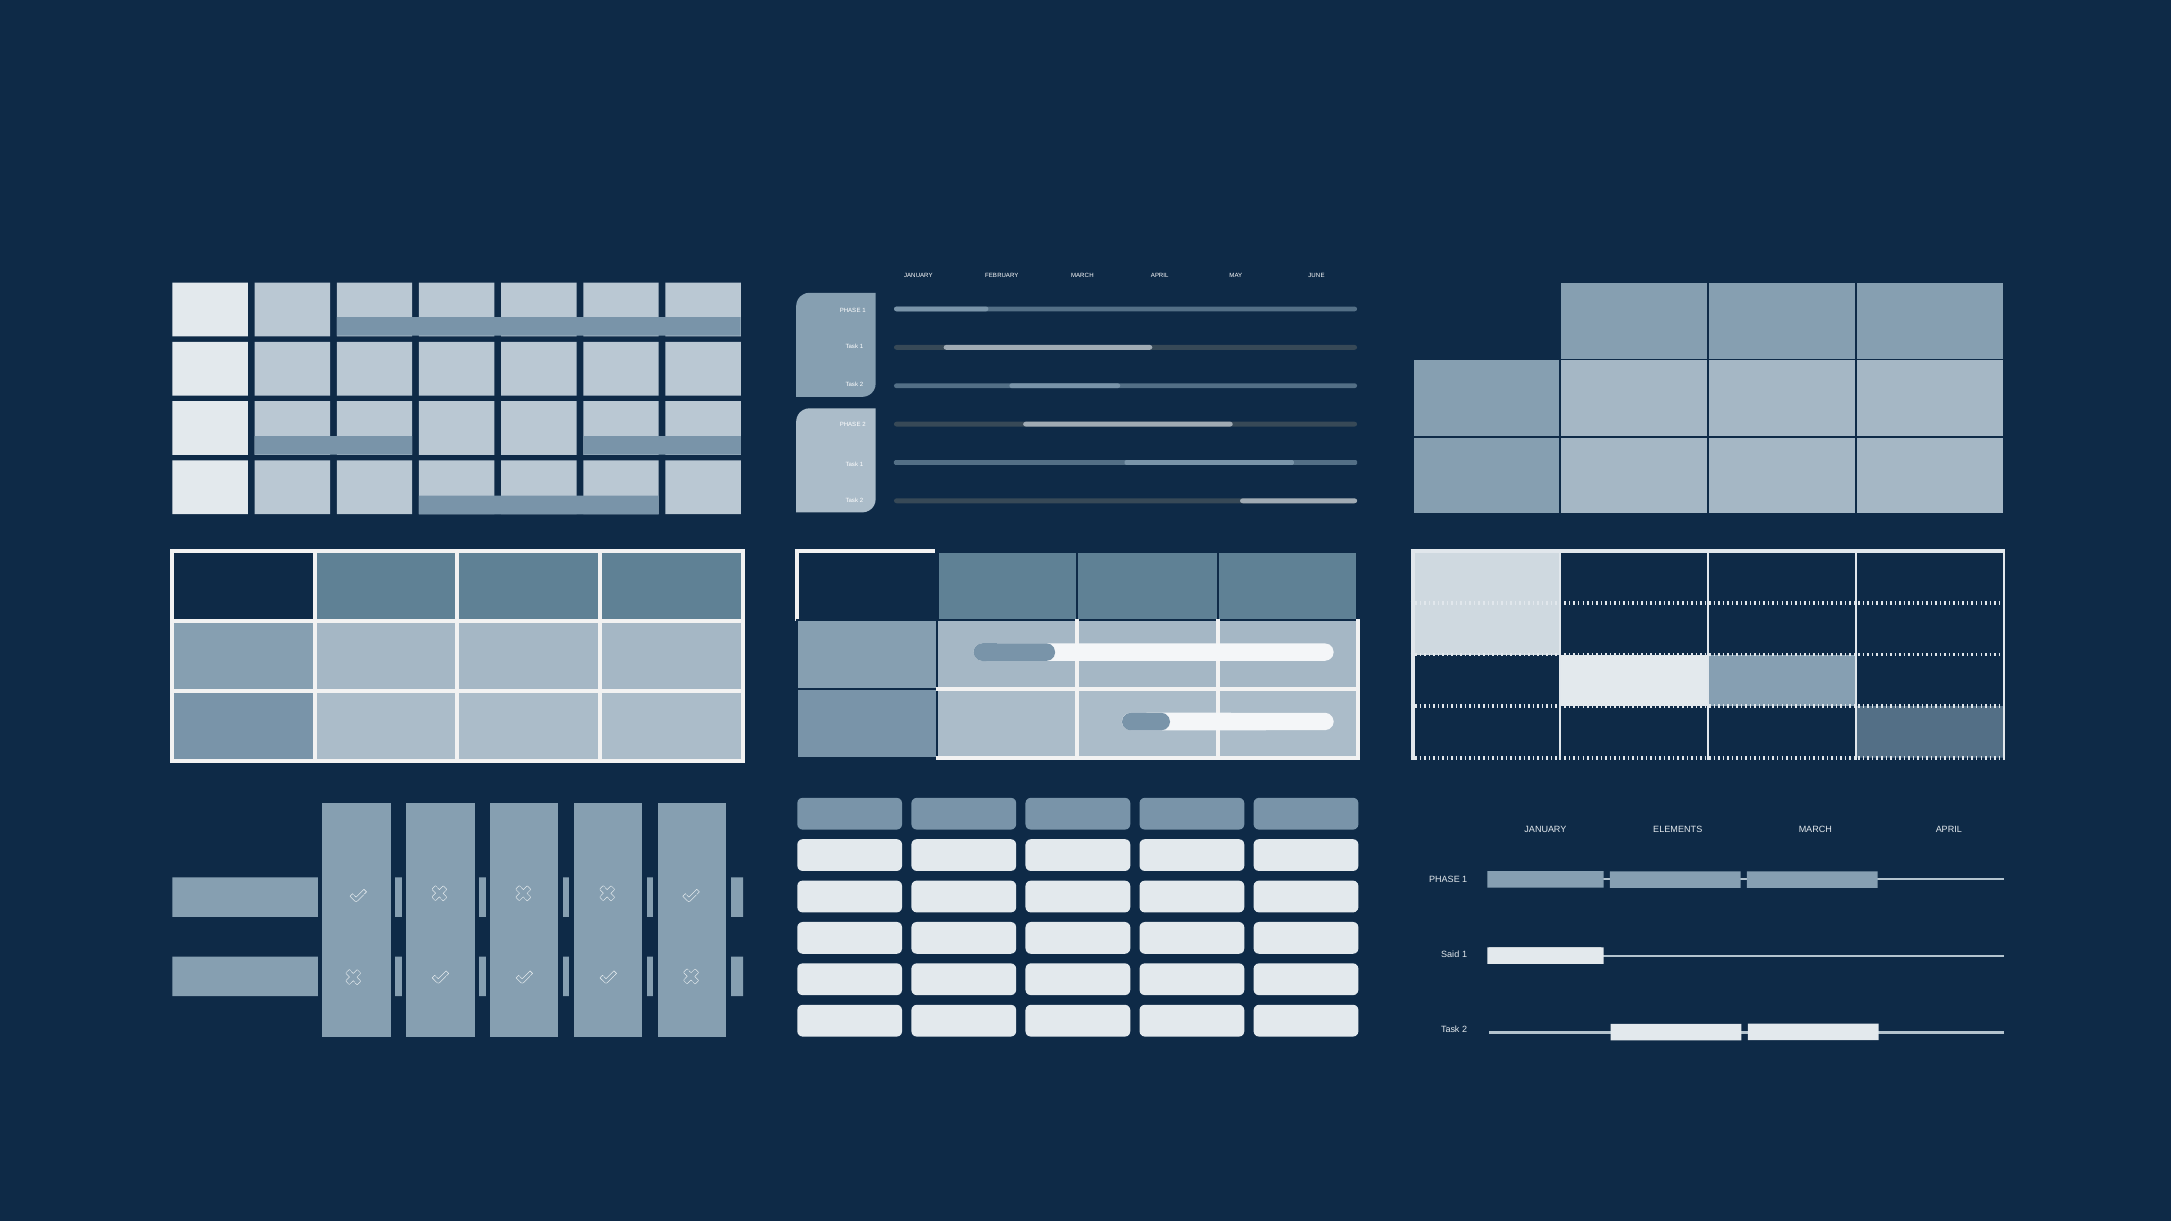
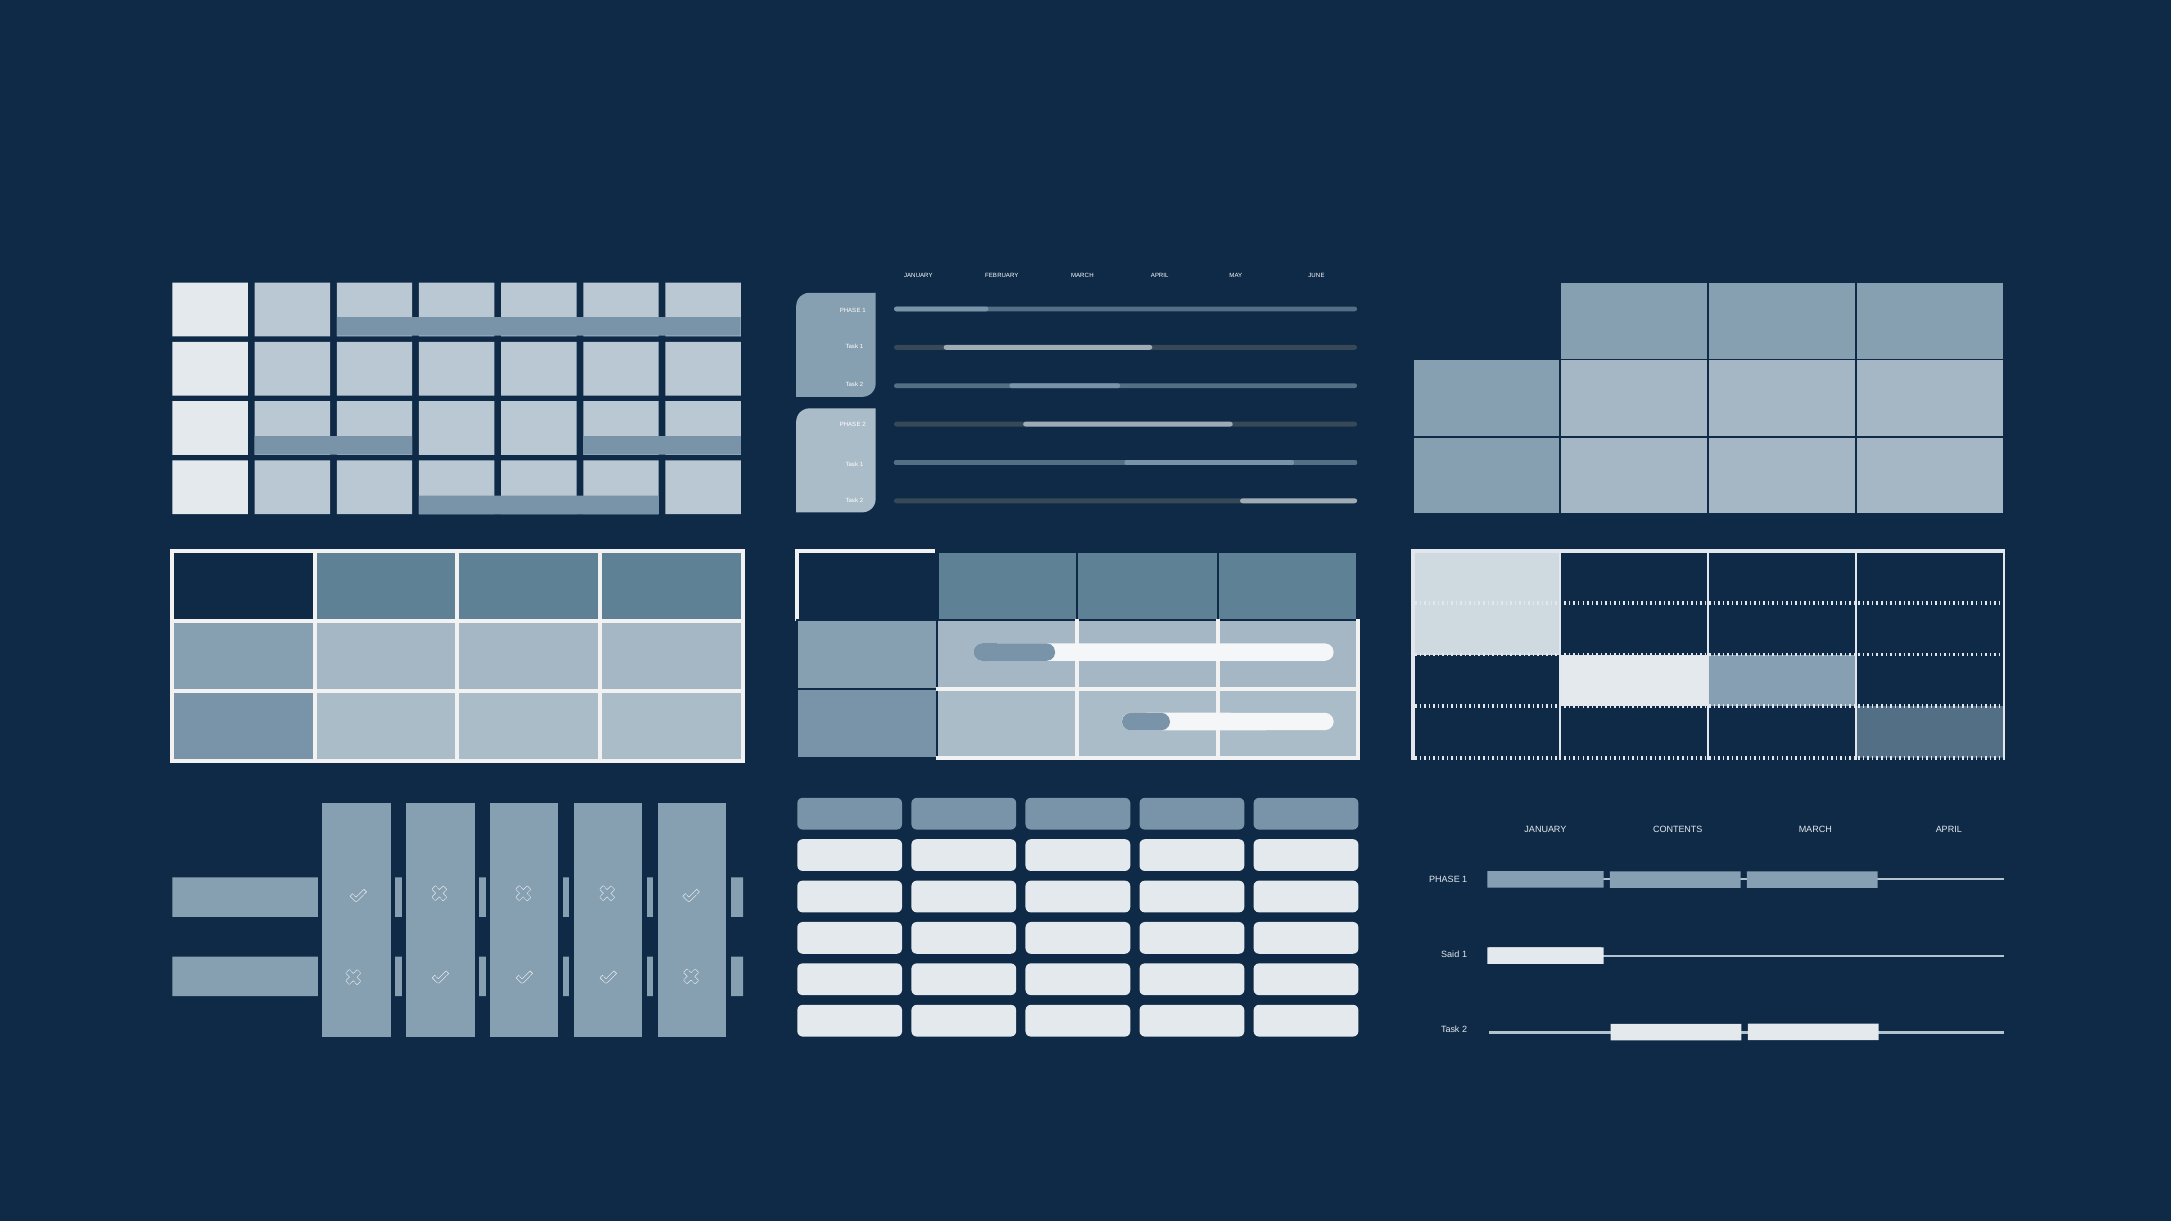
ELEMENTS: ELEMENTS -> CONTENTS (1678, 830)
